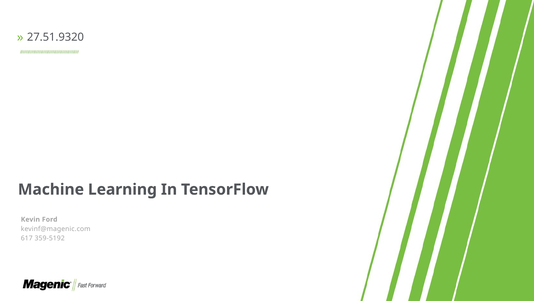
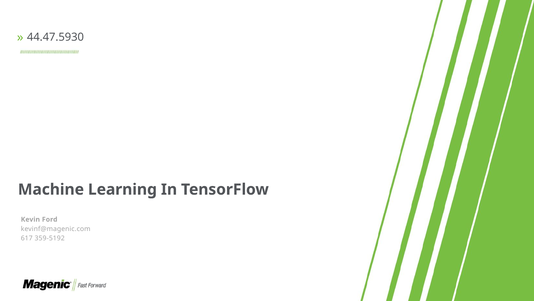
27.51.9320: 27.51.9320 -> 44.47.5930 (55, 37)
